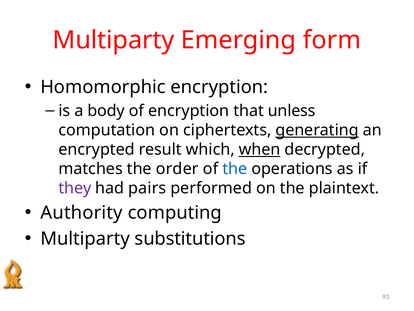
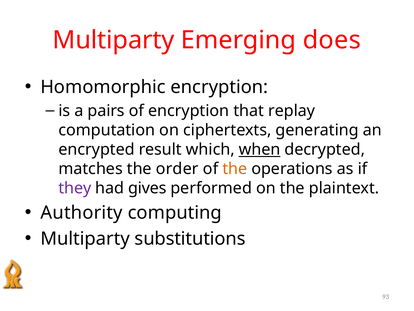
form: form -> does (332, 40)
body: body -> pairs (106, 111)
unless: unless -> replay (292, 111)
generating underline: present -> none (317, 130)
the colour: blue -> orange (235, 169)
pairs: pairs -> gives (147, 188)
